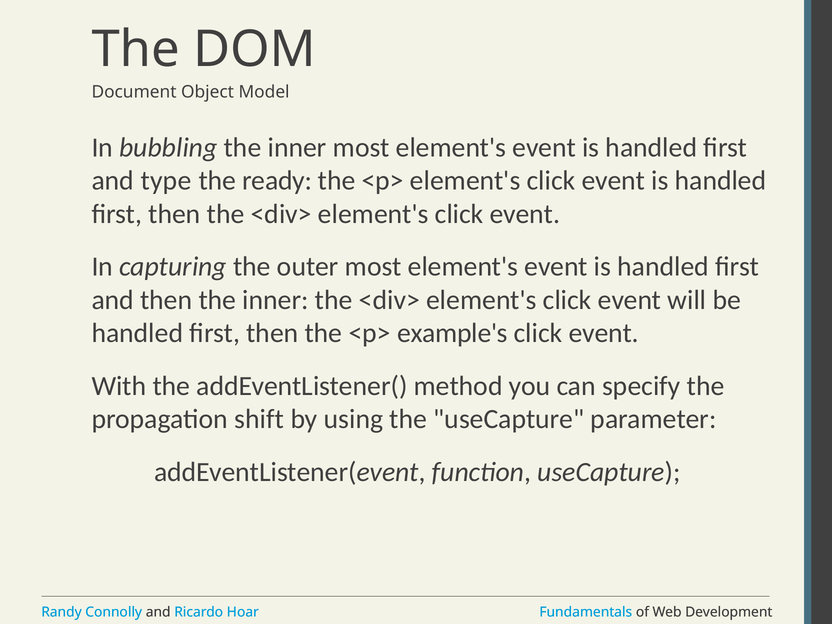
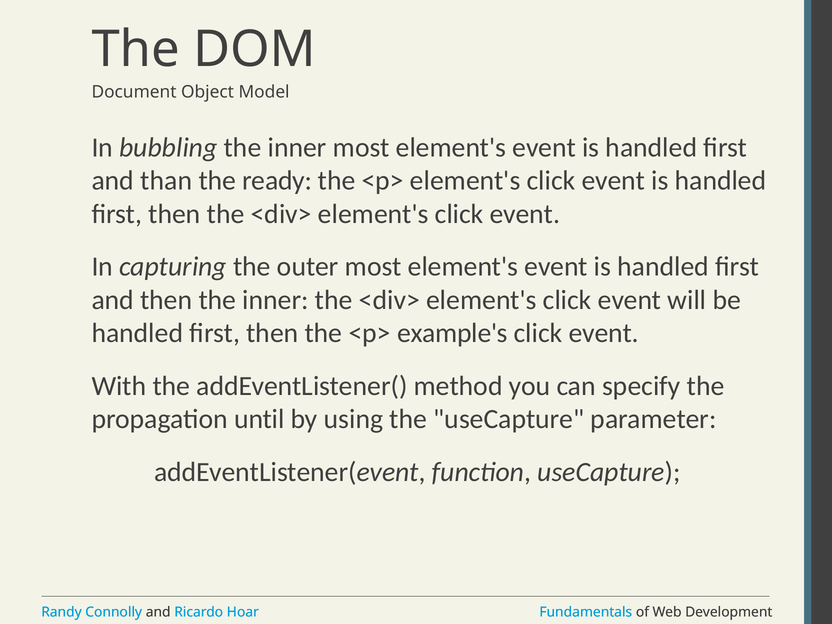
type: type -> than (166, 181)
shift: shift -> until (259, 419)
